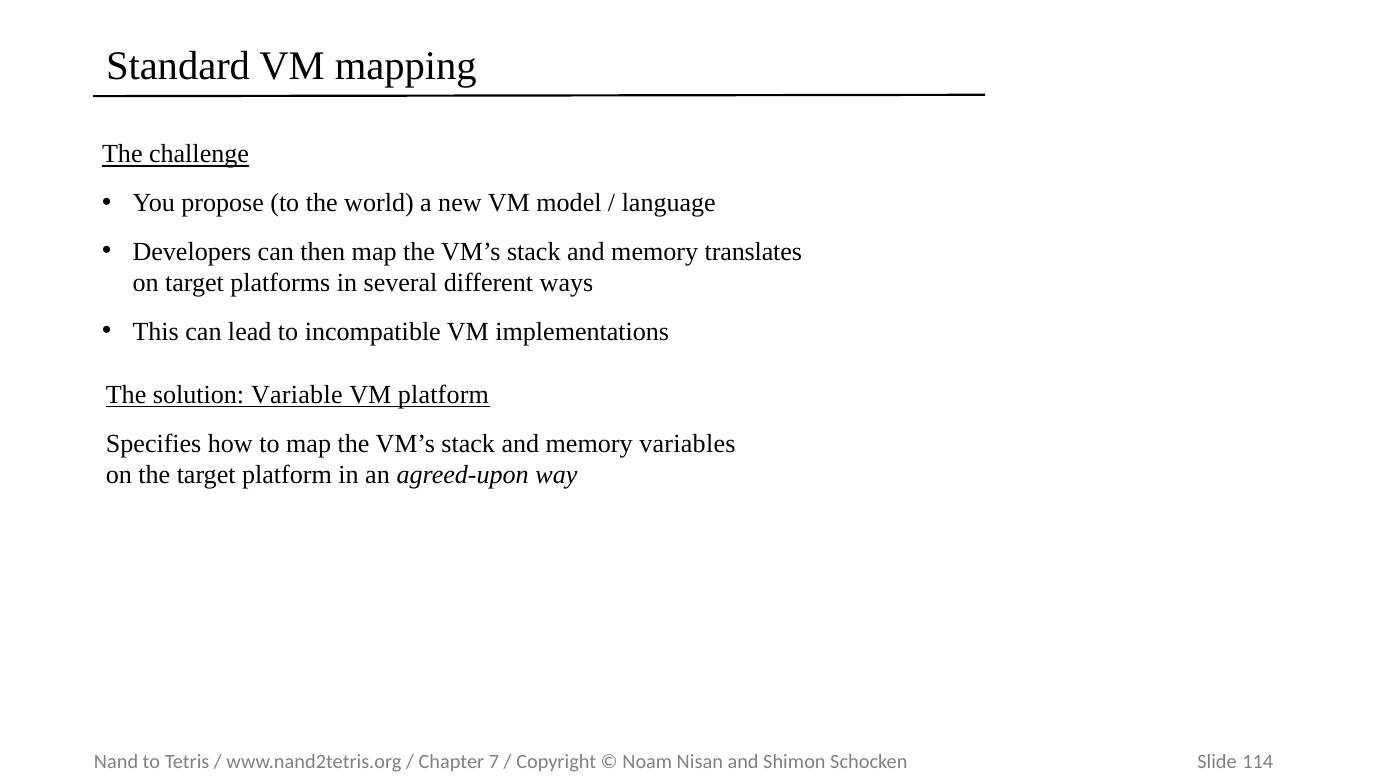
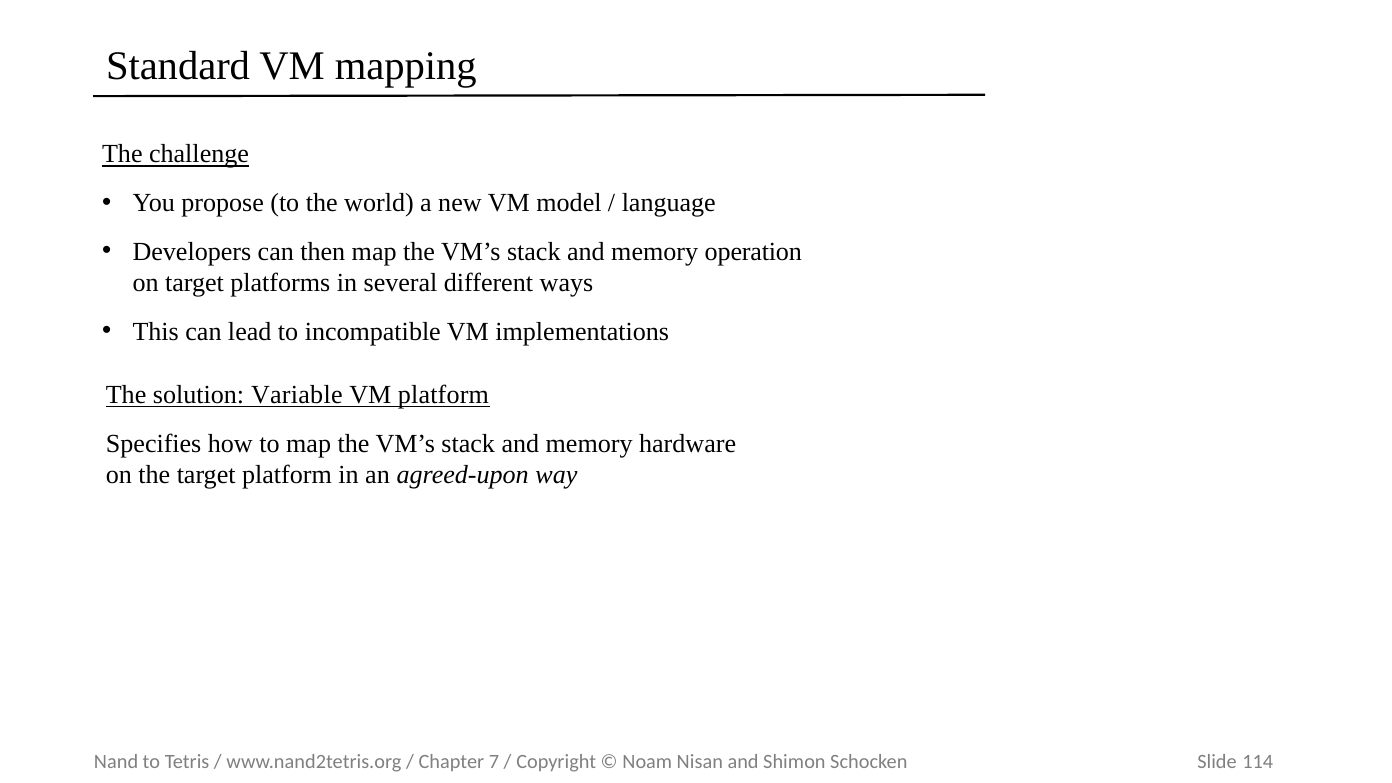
translates: translates -> operation (753, 252)
variables: variables -> hardware (688, 443)
